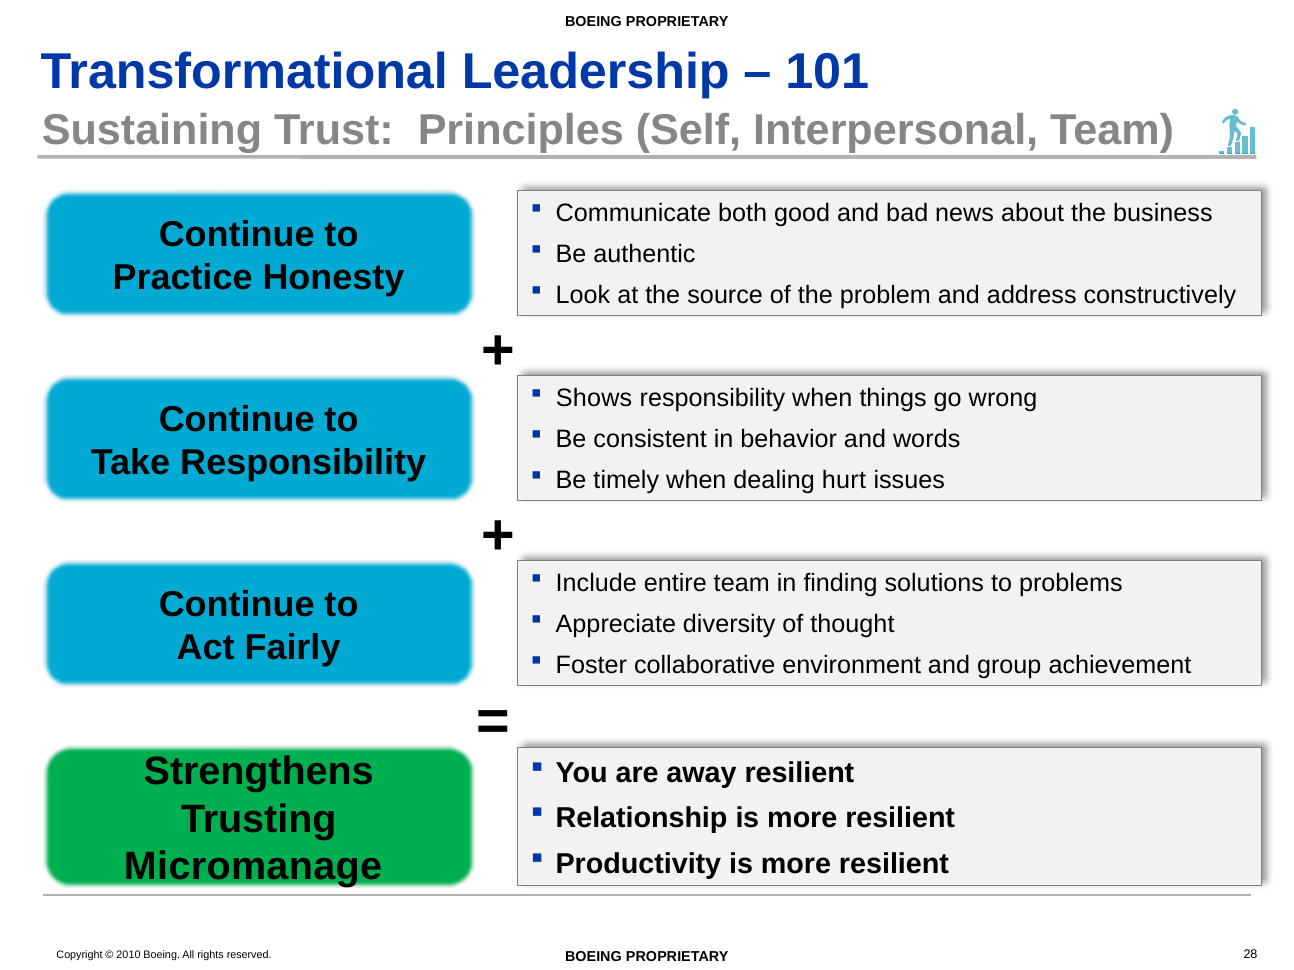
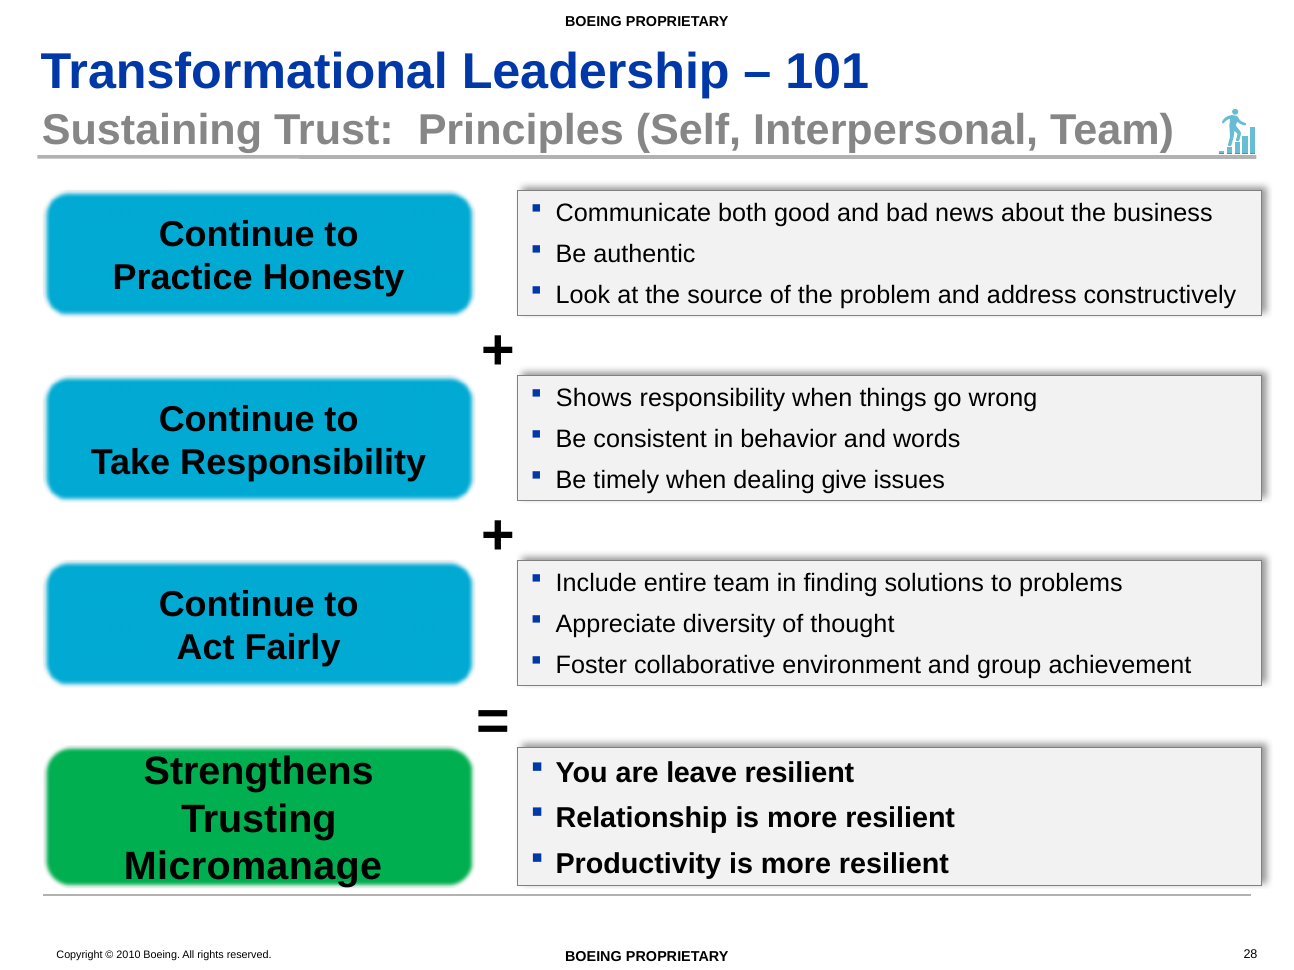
hurt: hurt -> give (844, 481)
away: away -> leave (702, 773)
